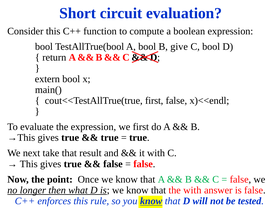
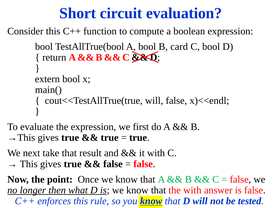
give: give -> card (179, 47)
cout<<TestAllTrue(true first: first -> will (154, 100)
